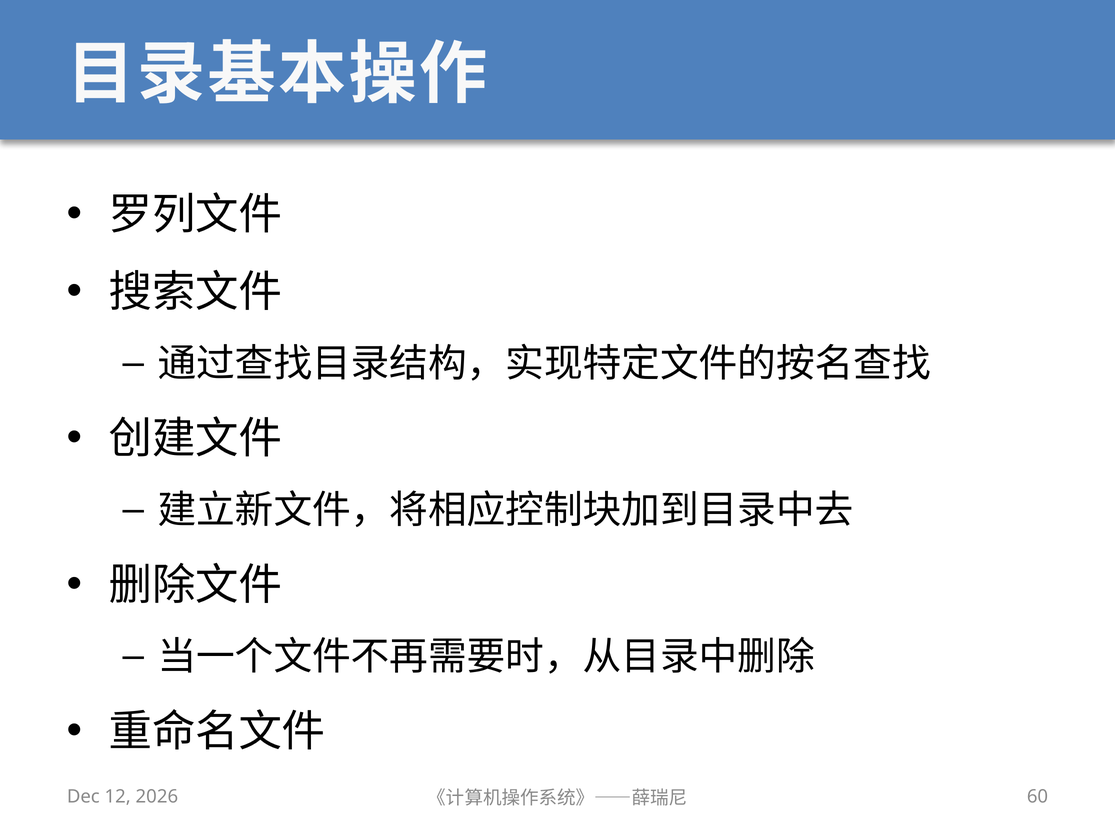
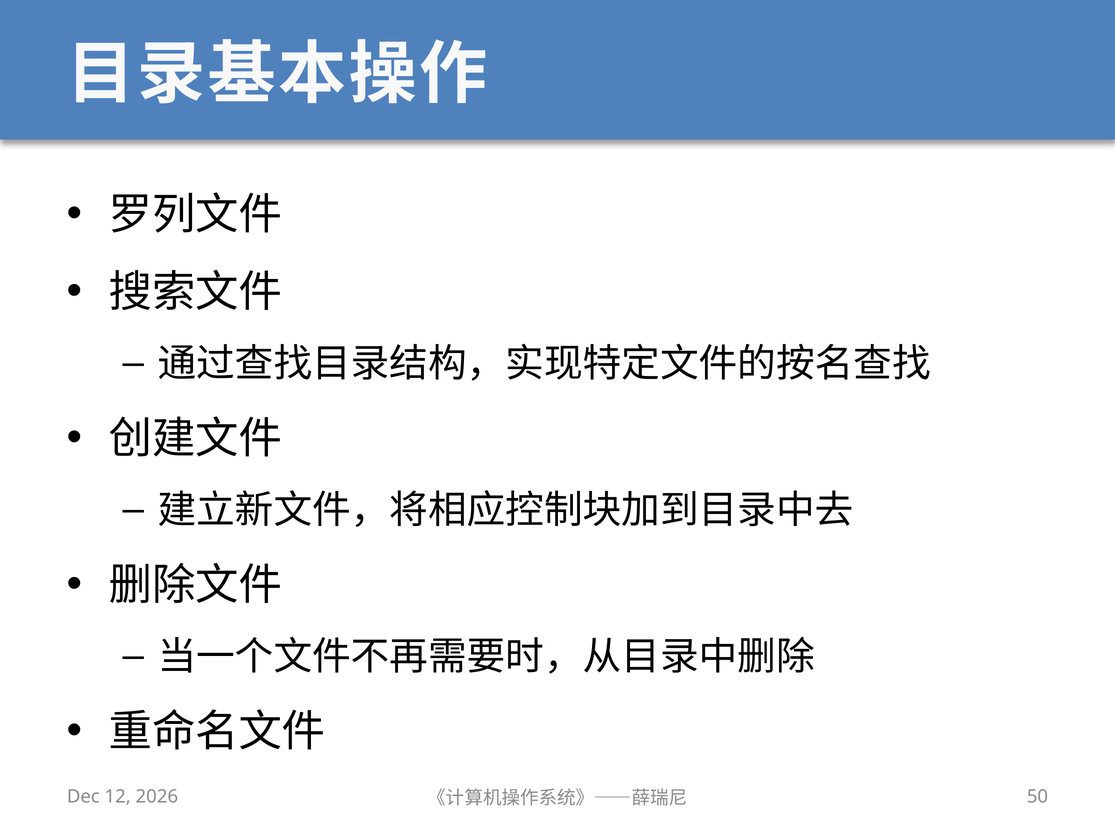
60: 60 -> 50 (1038, 797)
